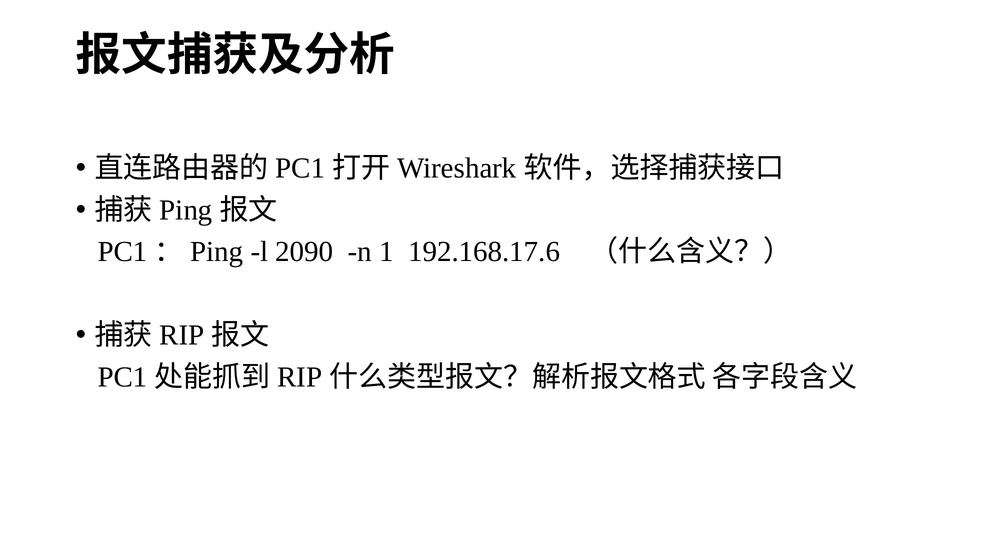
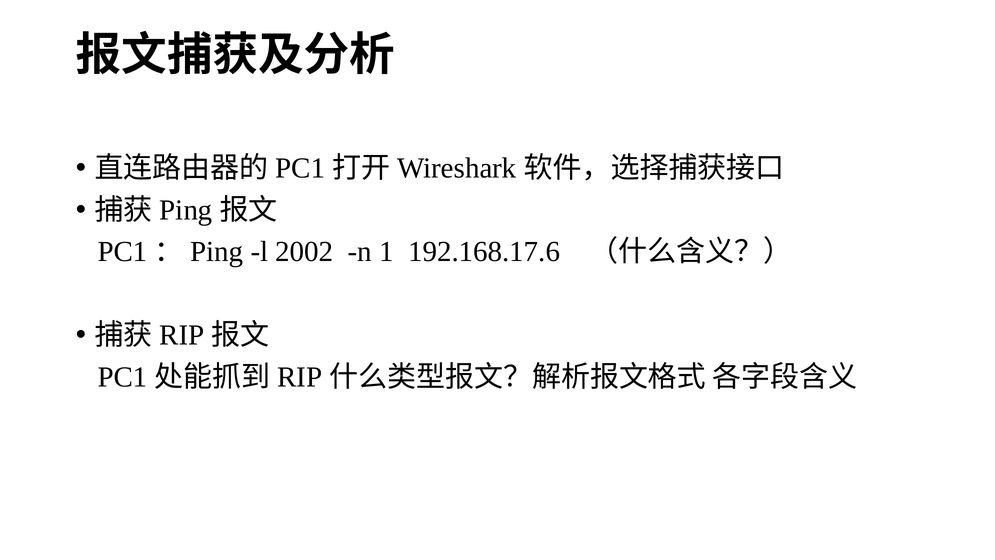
2090: 2090 -> 2002 (304, 252)
